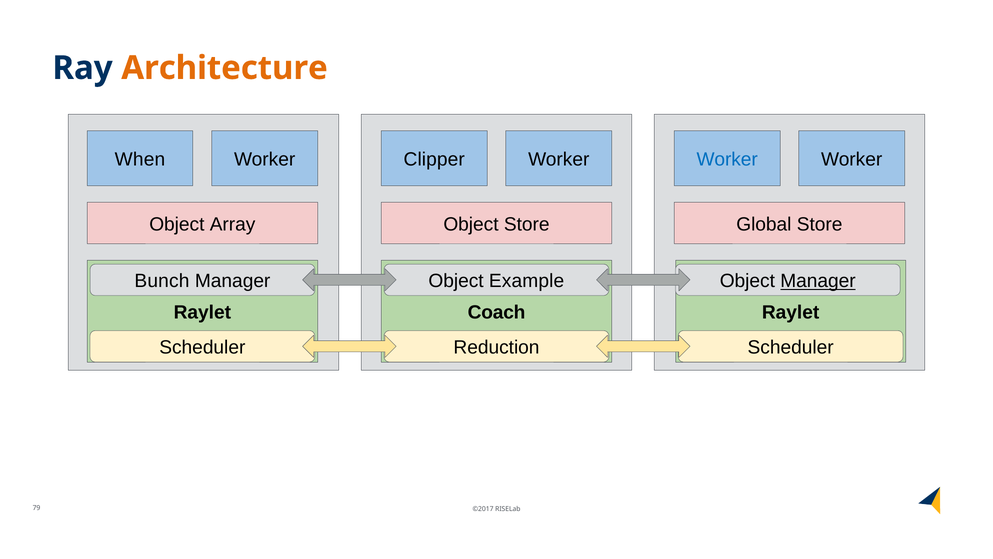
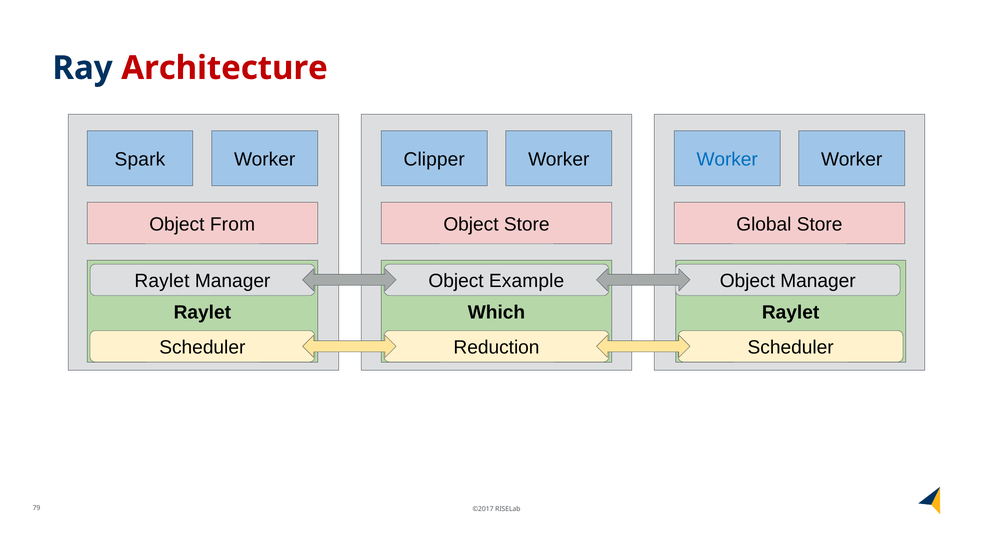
Architecture colour: orange -> red (225, 68)
When: When -> Spark (140, 159)
Array: Array -> From (232, 224)
Bunch: Bunch -> Raylet (162, 281)
Manager underline: present -> none (818, 281)
Coach: Coach -> Which (496, 312)
